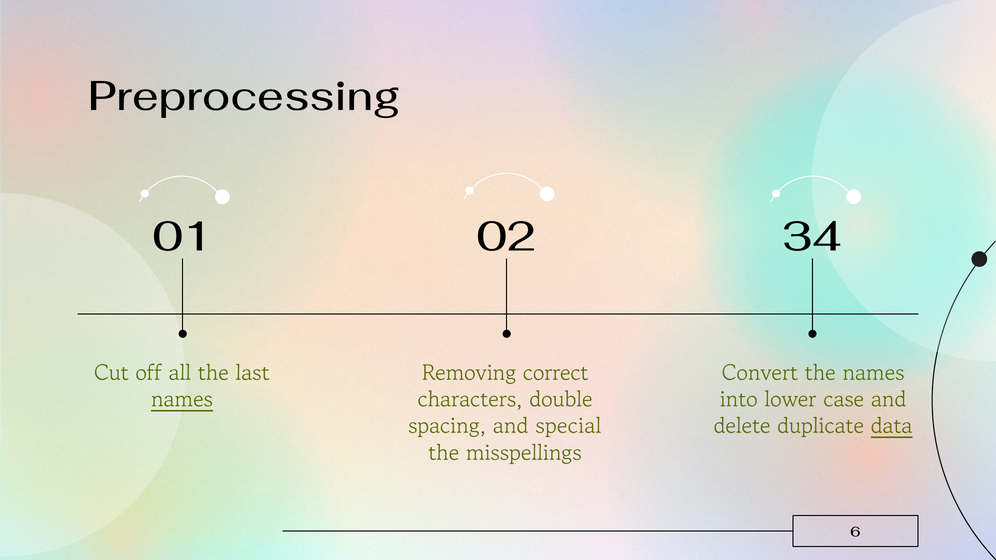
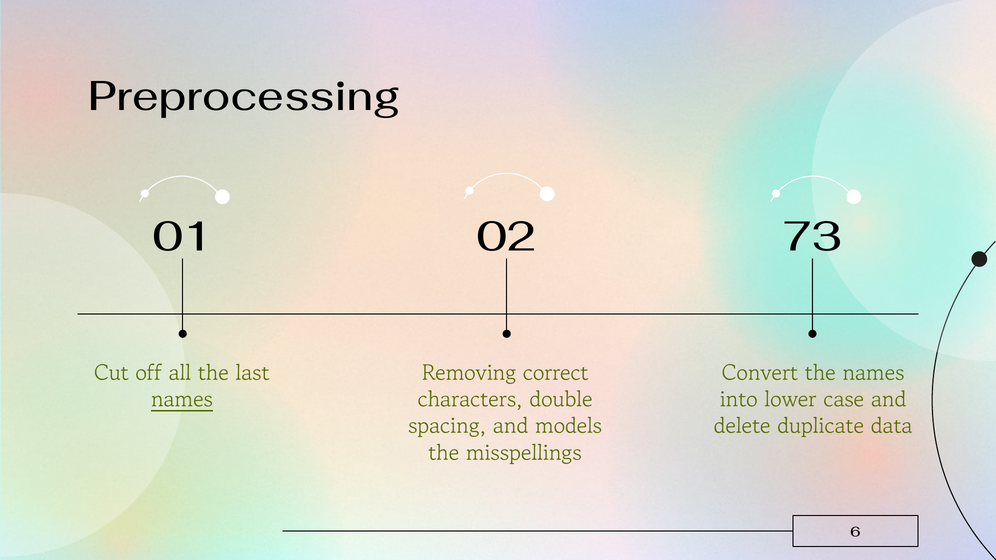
34: 34 -> 73 (812, 237)
special: special -> models (569, 428)
data underline: present -> none (892, 428)
